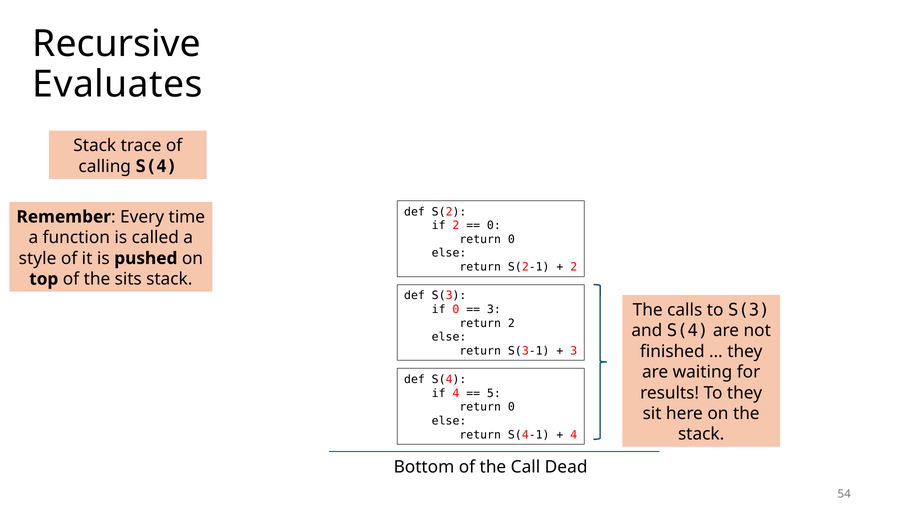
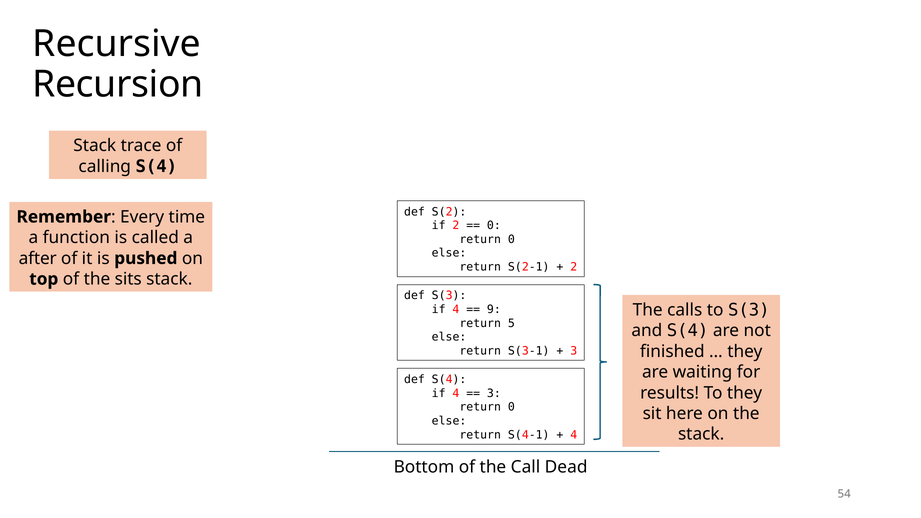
Evaluates: Evaluates -> Recursion (118, 84)
style: style -> after (38, 258)
0: 0 -> 4 (456, 309)
3: 3 -> 9 (494, 309)
return 2: 2 -> 5 (511, 323)
5: 5 -> 3 (494, 393)
